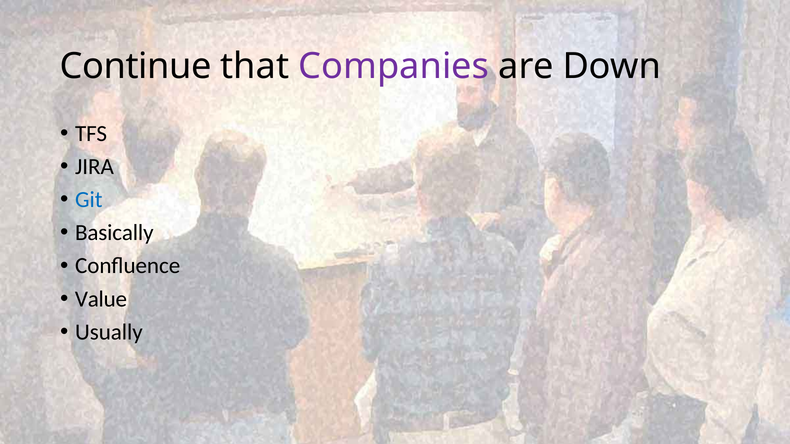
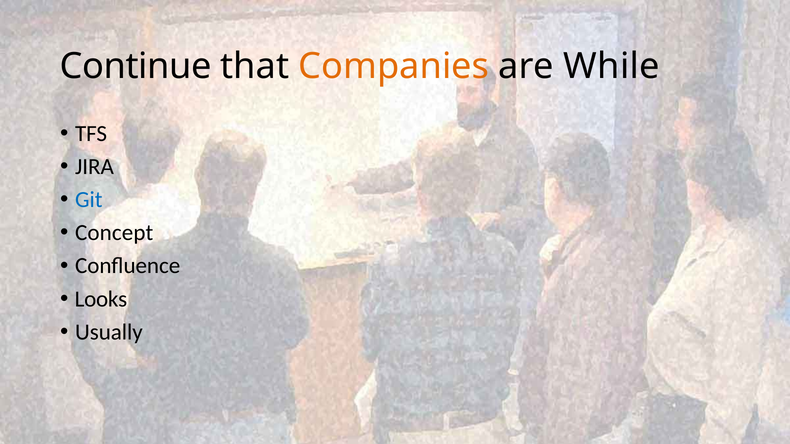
Companies colour: purple -> orange (394, 66)
Down: Down -> While (612, 66)
Basically: Basically -> Concept (114, 233)
Value: Value -> Looks (101, 299)
